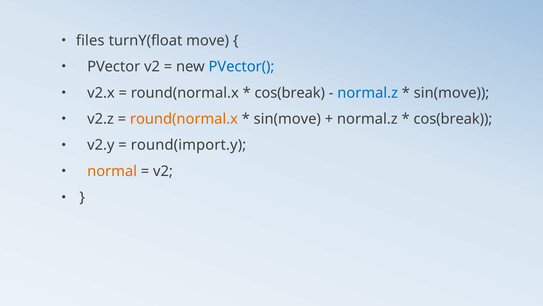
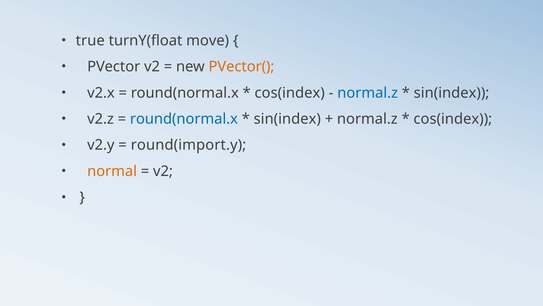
files: files -> true (90, 40)
PVector( colour: blue -> orange (241, 67)
cos(break: cos(break -> cos(index (290, 93)
sin(move: sin(move -> sin(index (452, 93)
round(normal.x colour: orange -> blue (184, 119)
sin(move: sin(move -> sin(index (287, 119)
cos(break: cos(break -> cos(index (453, 119)
